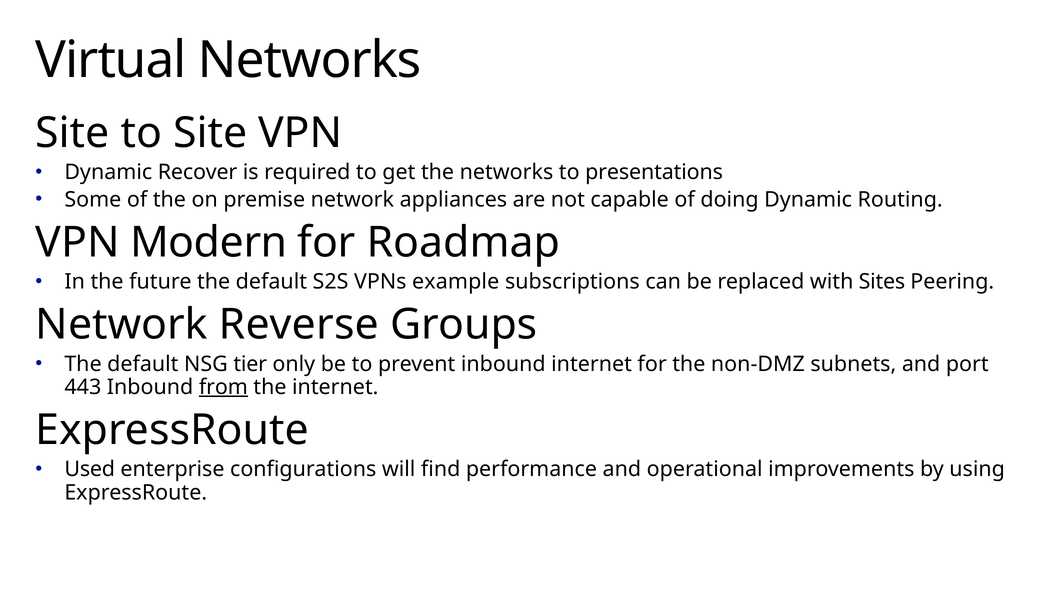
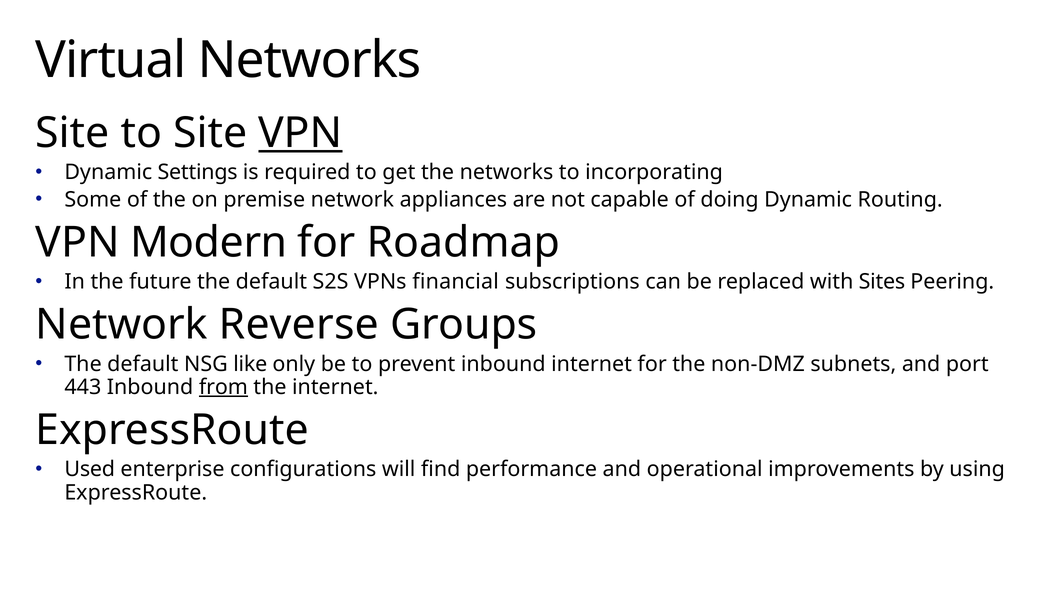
VPN underline: none -> present (300, 133)
Recover: Recover -> Settings (198, 172)
presentations: presentations -> incorporating (654, 172)
example: example -> financial (456, 282)
tier: tier -> like (250, 364)
